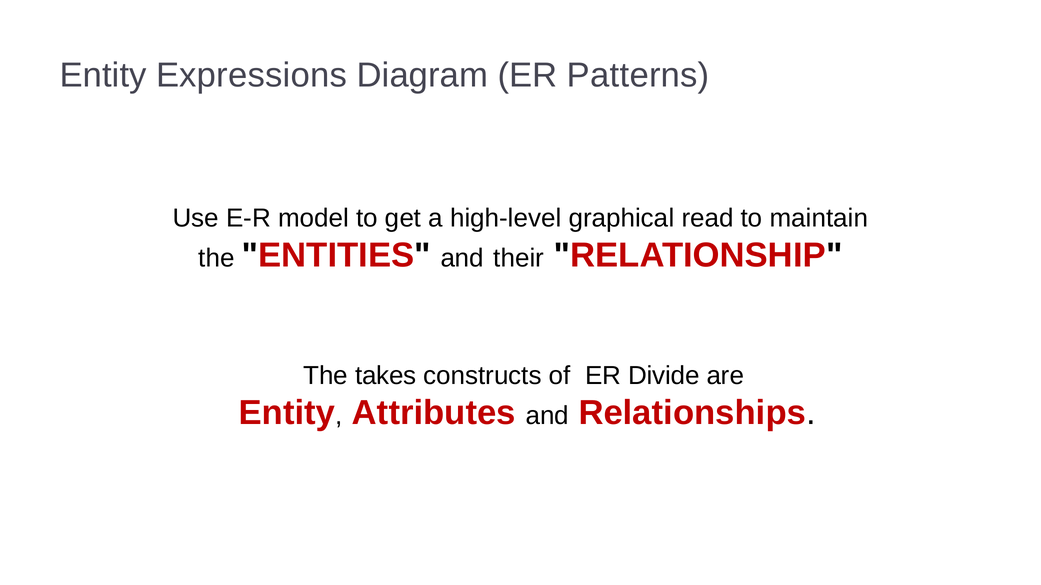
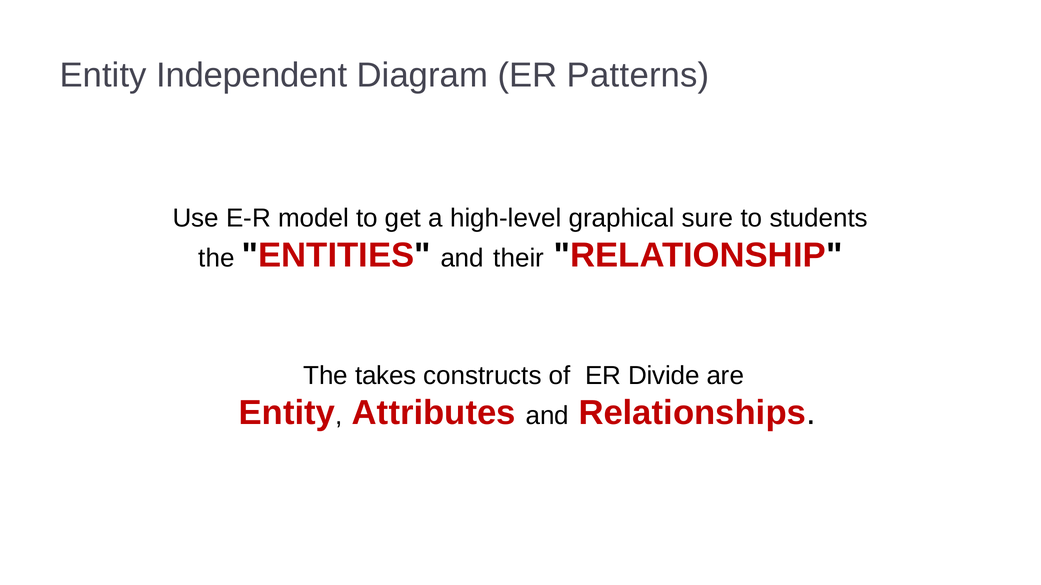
Expressions: Expressions -> Independent (252, 75)
read: read -> sure (707, 218)
maintain: maintain -> students (819, 218)
